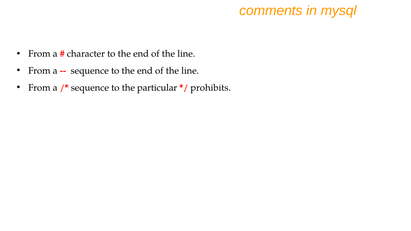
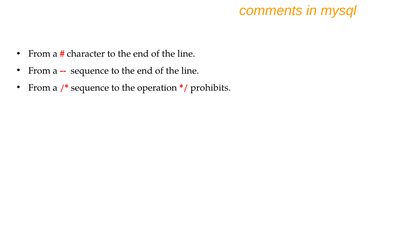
particular: particular -> operation (157, 88)
